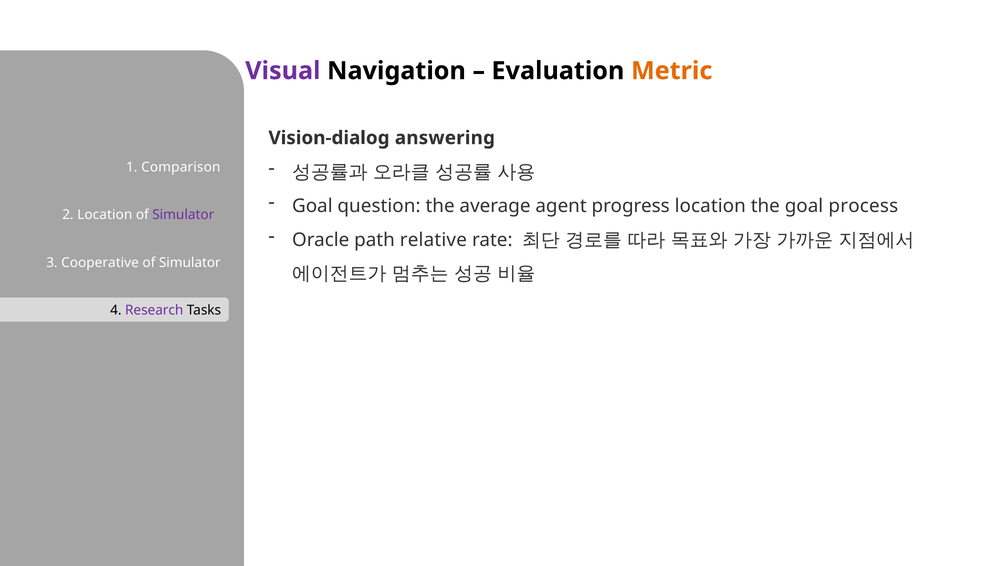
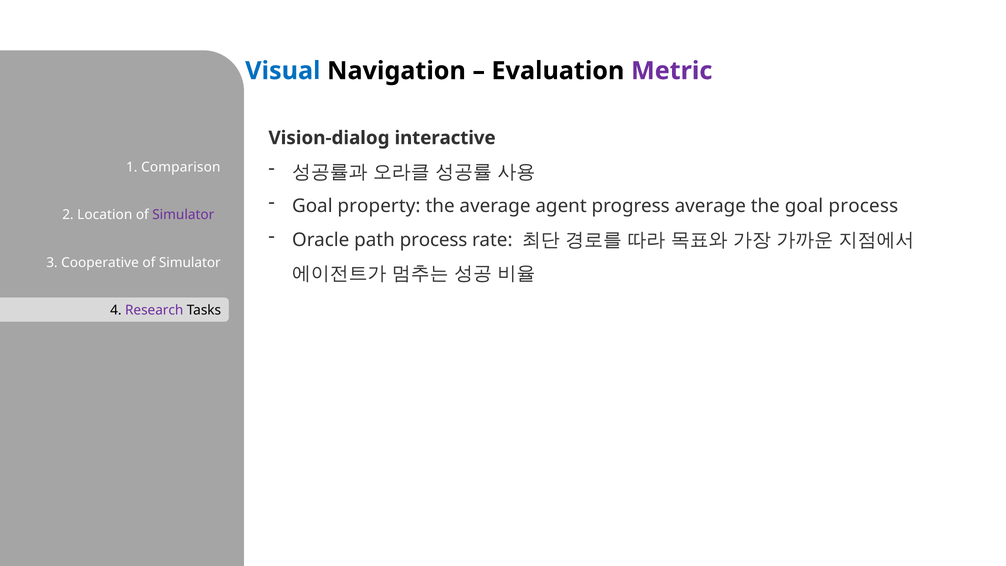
Visual colour: purple -> blue (283, 71)
Metric colour: orange -> purple (672, 71)
answering: answering -> interactive (445, 138)
question: question -> property (379, 206)
progress location: location -> average (710, 206)
path relative: relative -> process (434, 240)
